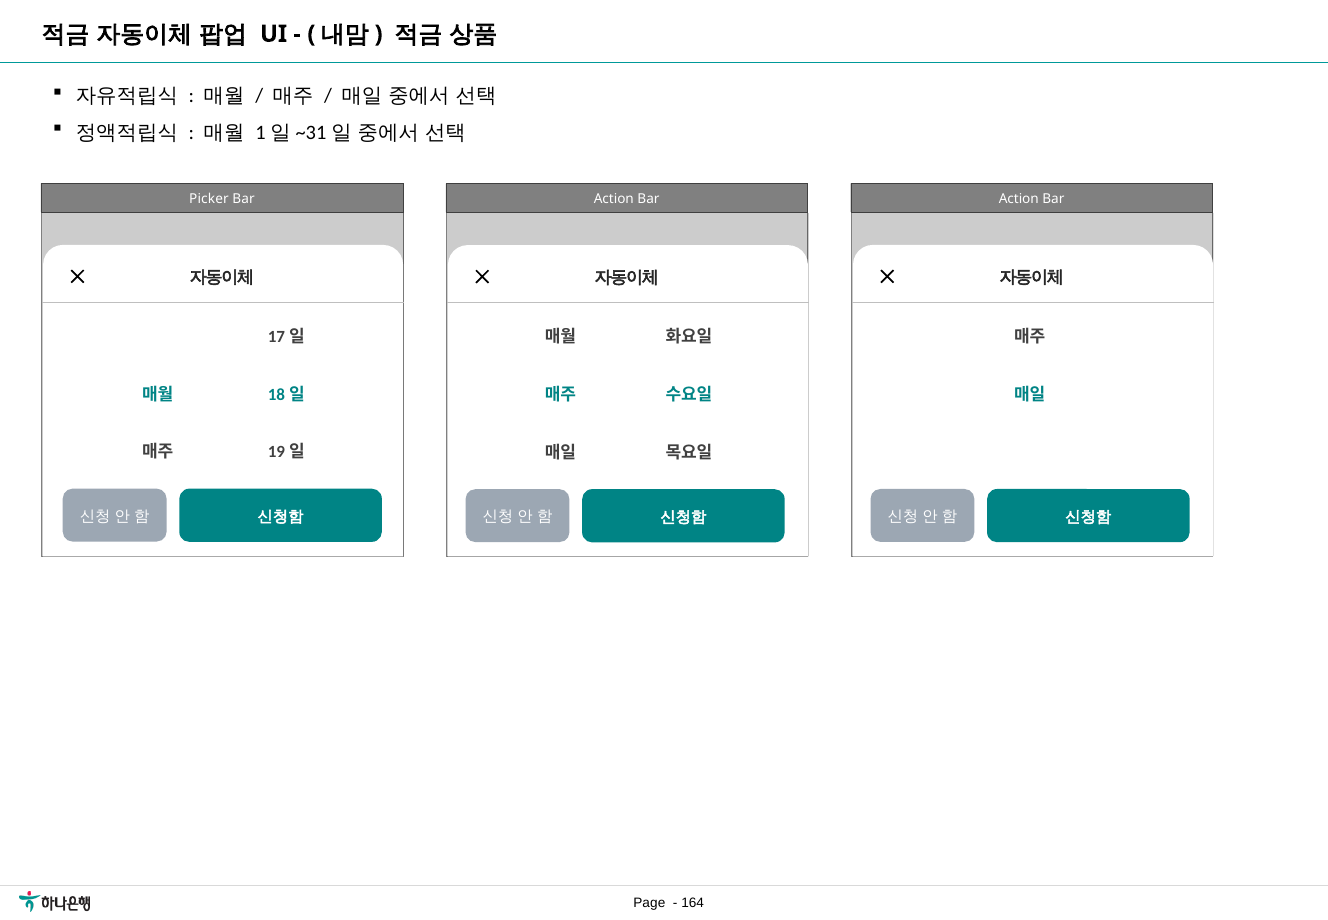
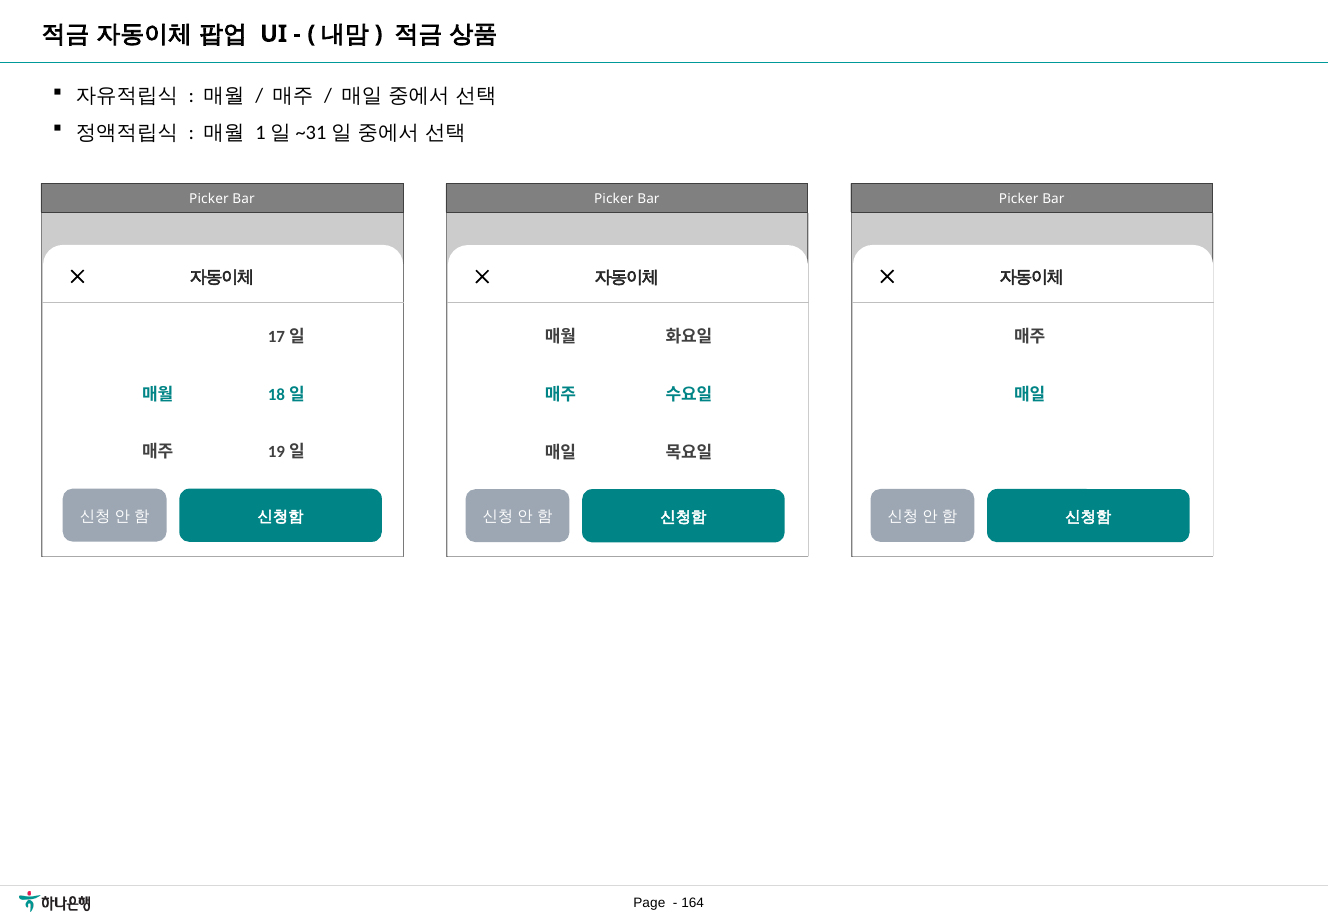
Action: Action -> Picker (1019, 198)
Action: Action -> Picker (614, 199)
